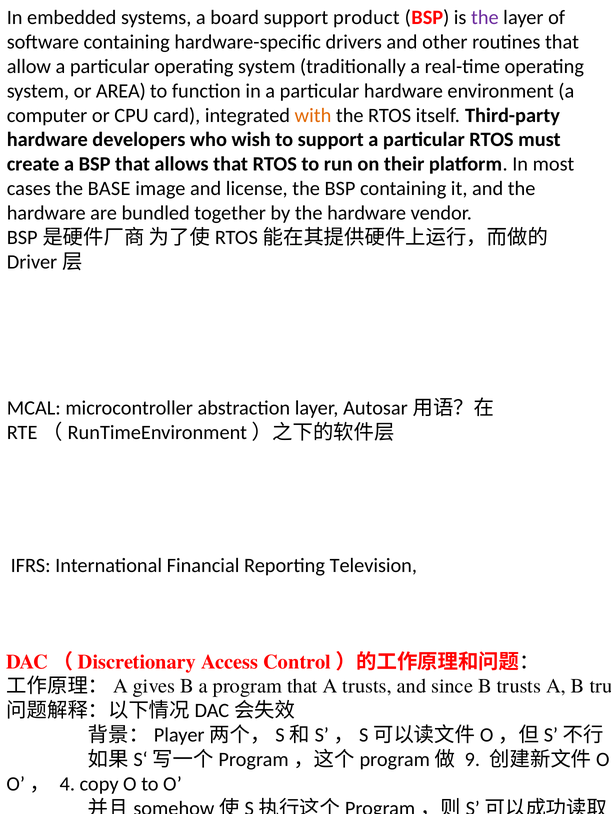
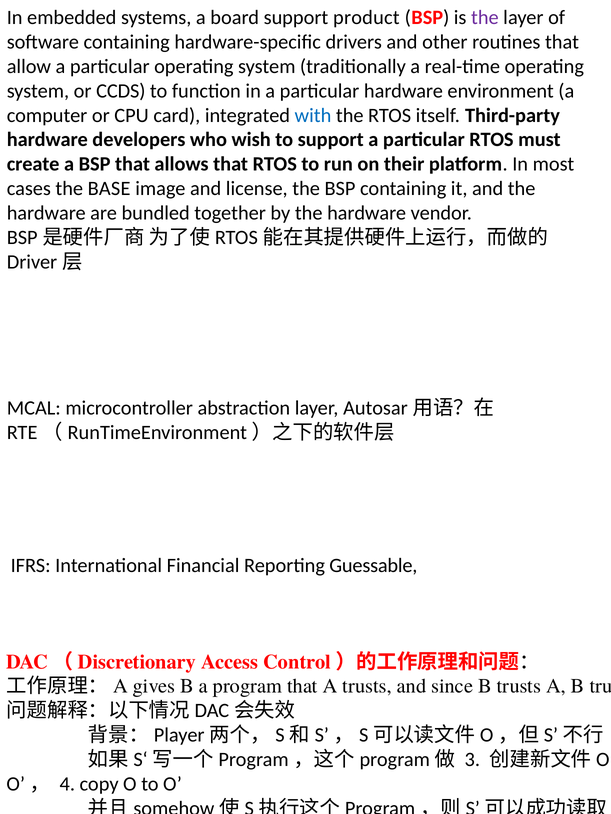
AREA: AREA -> CCDS (121, 91)
with colour: orange -> blue (313, 115)
Television: Television -> Guessable (373, 566)
9: 9 -> 3 (472, 760)
